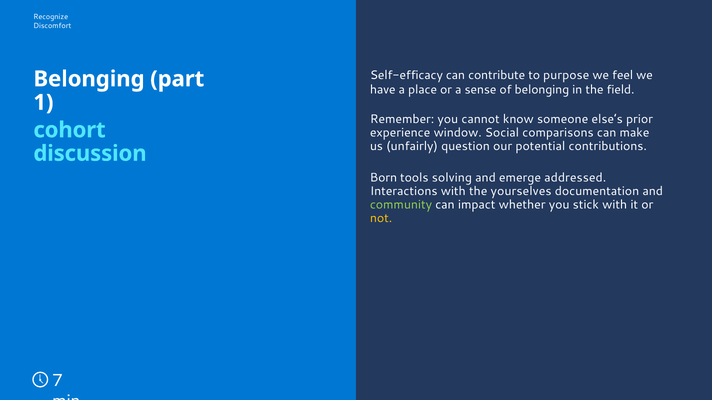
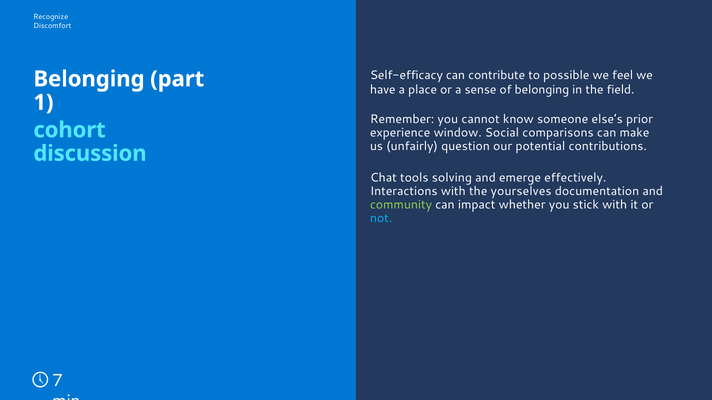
purpose: purpose -> possible (566, 75)
Born: Born -> Chat (383, 178)
addressed: addressed -> effectively (575, 178)
not colour: yellow -> light blue (381, 219)
